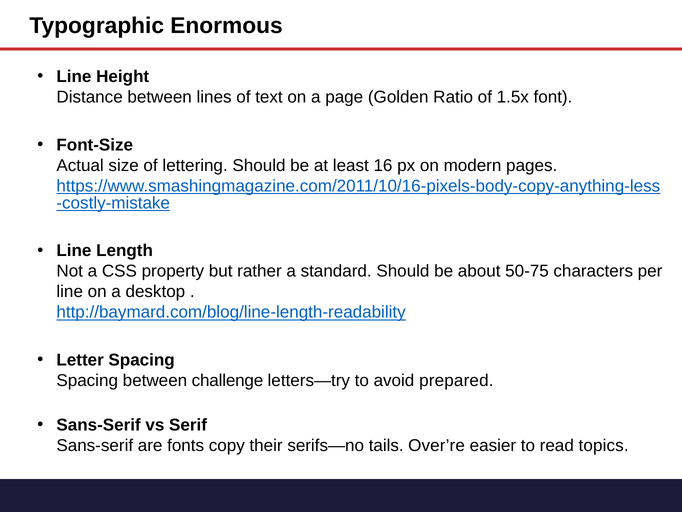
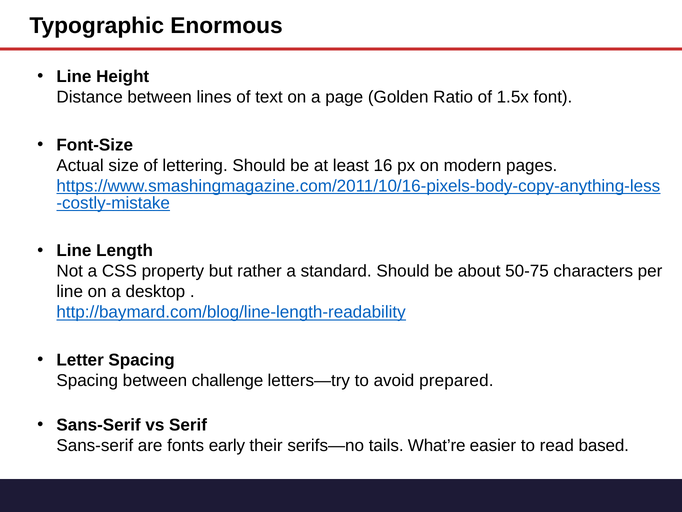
copy: copy -> early (227, 445)
Over’re: Over’re -> What’re (437, 445)
topics: topics -> based (604, 445)
